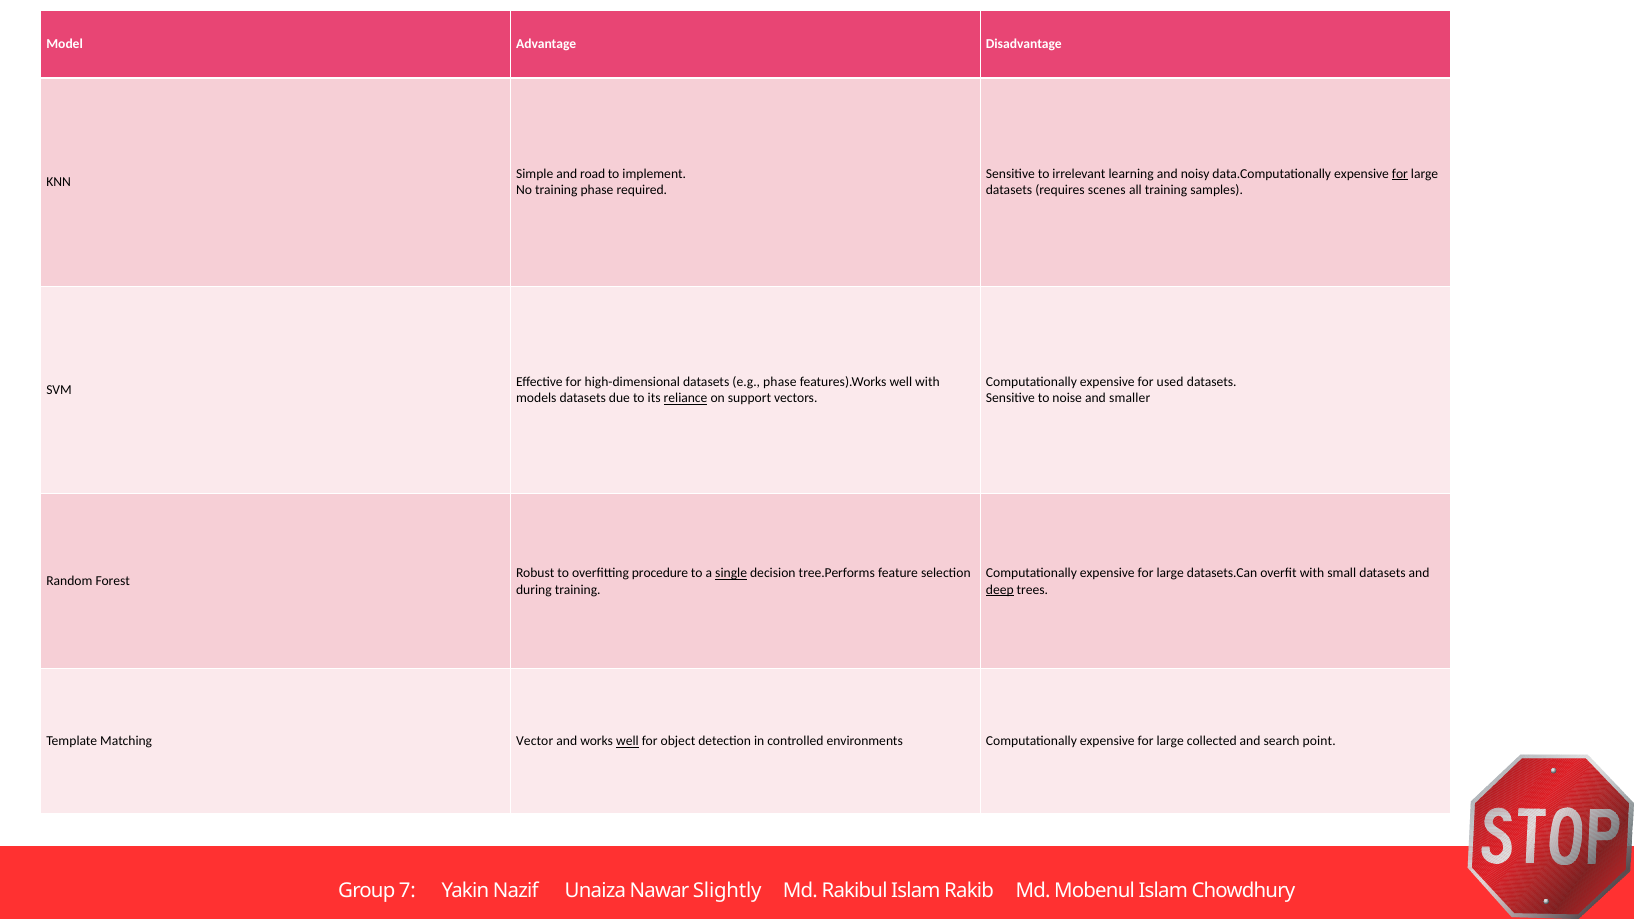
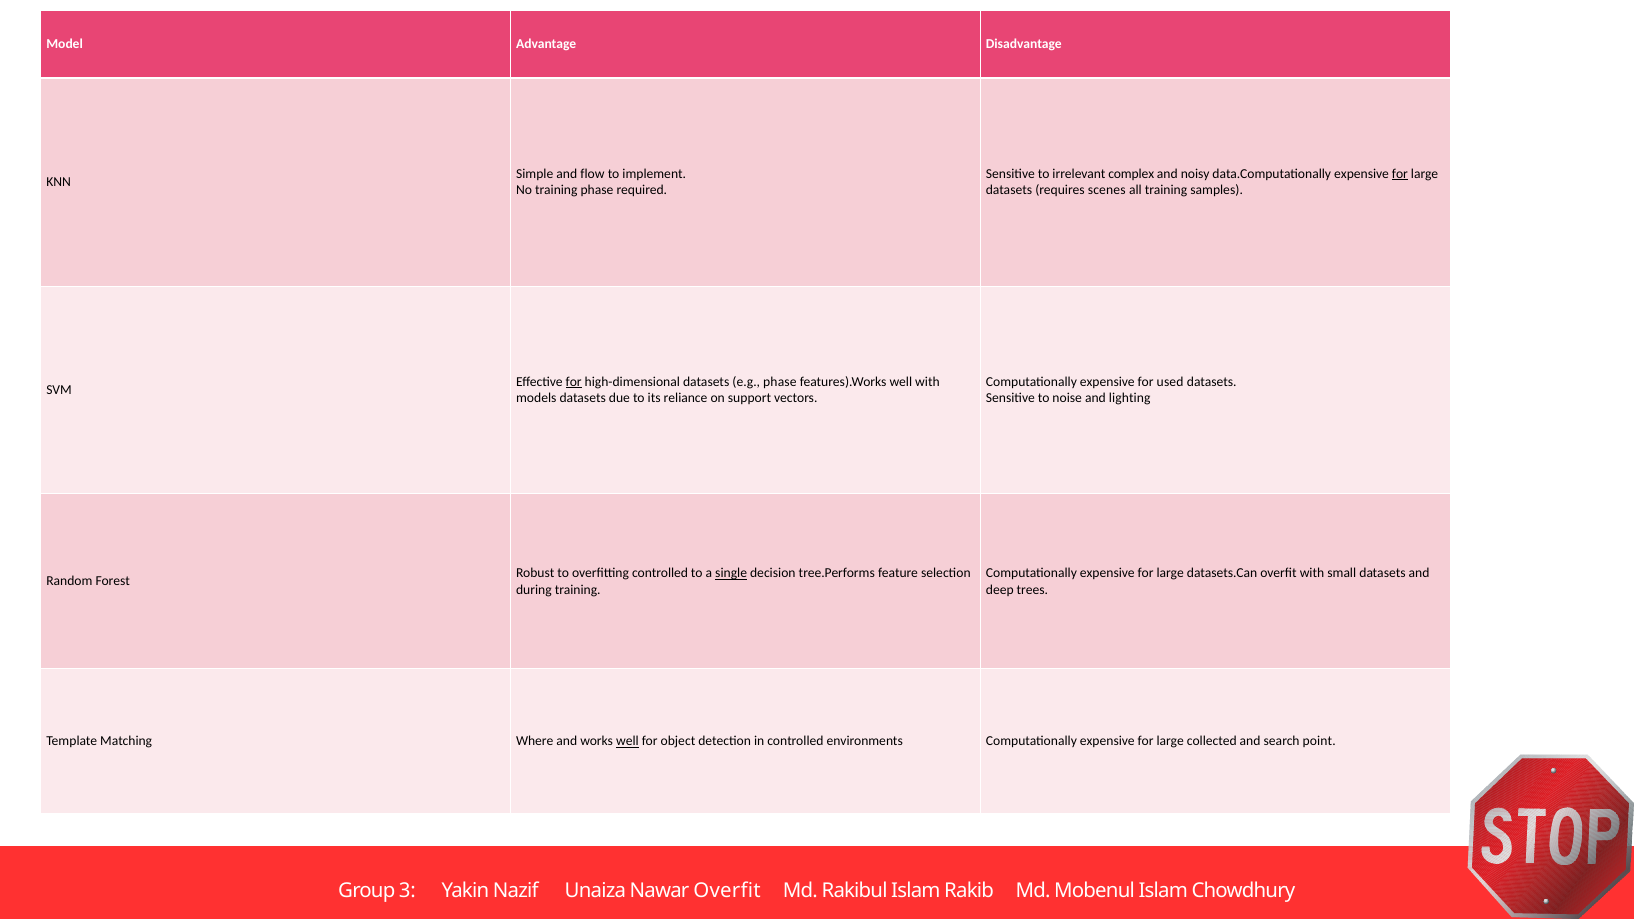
road: road -> flow (592, 174)
learning: learning -> complex (1131, 174)
for underline: none -> present (574, 382)
reliance underline: present -> none (686, 398)
smaller: smaller -> lighting (1130, 398)
overfitting procedure: procedure -> controlled (660, 573)
deep underline: present -> none (1000, 590)
Vector: Vector -> Where (535, 741)
7: 7 -> 3 (407, 891)
Nawar Slightly: Slightly -> Overfit (727, 891)
